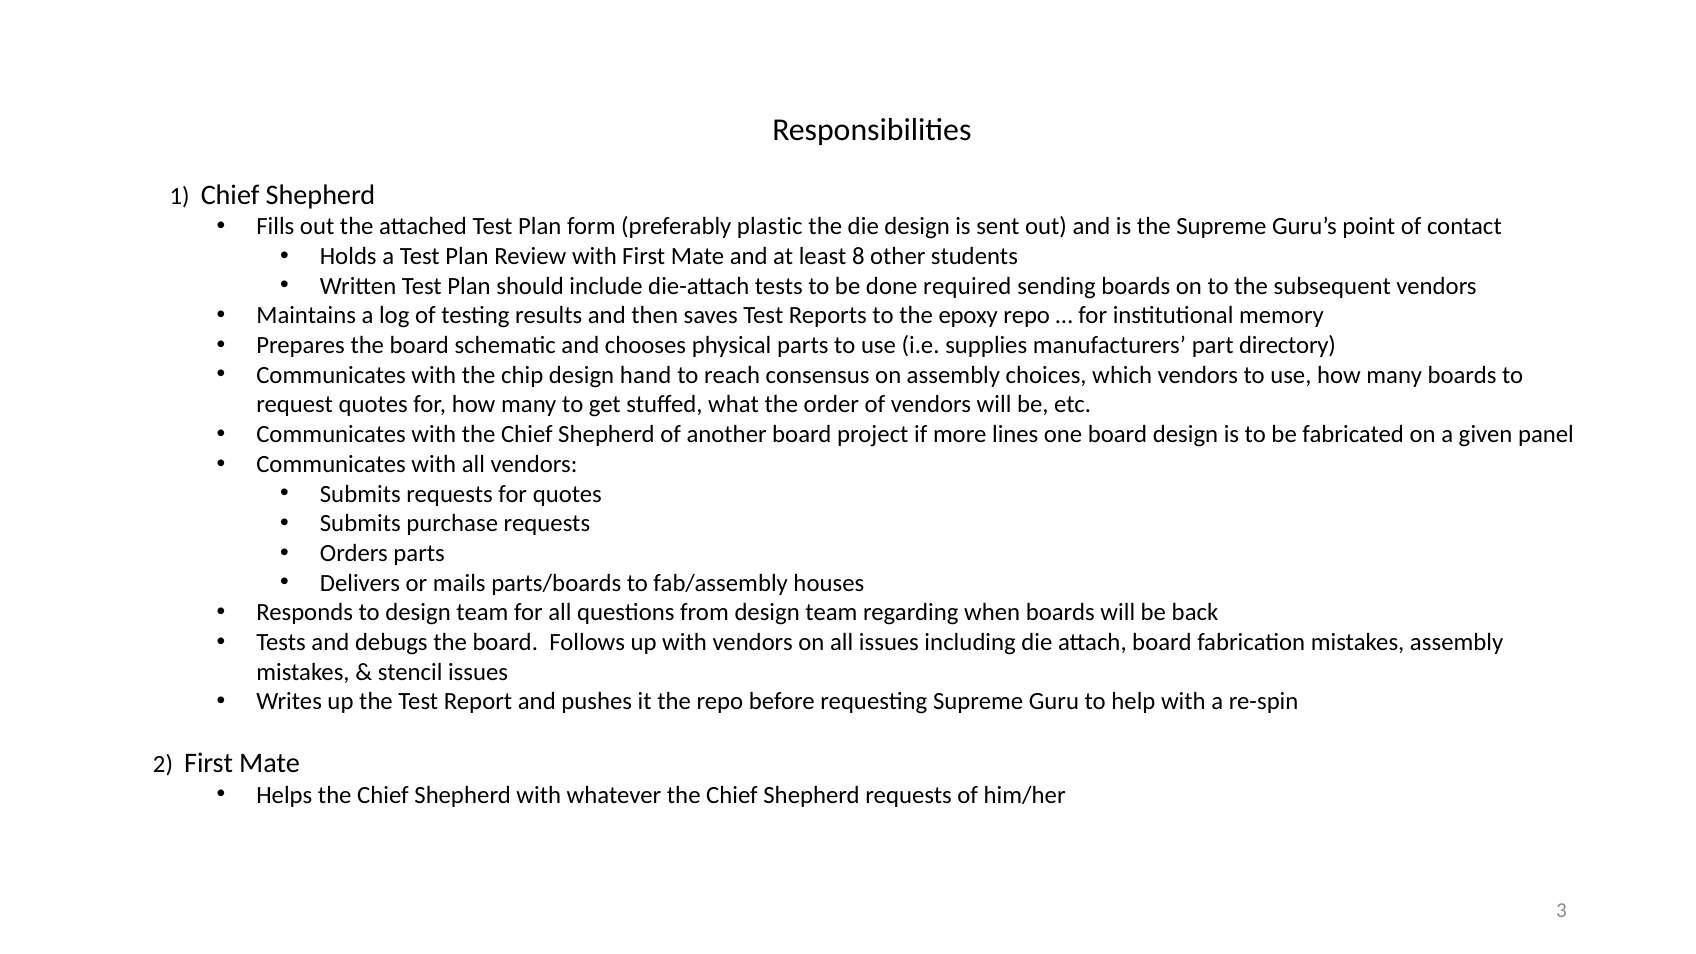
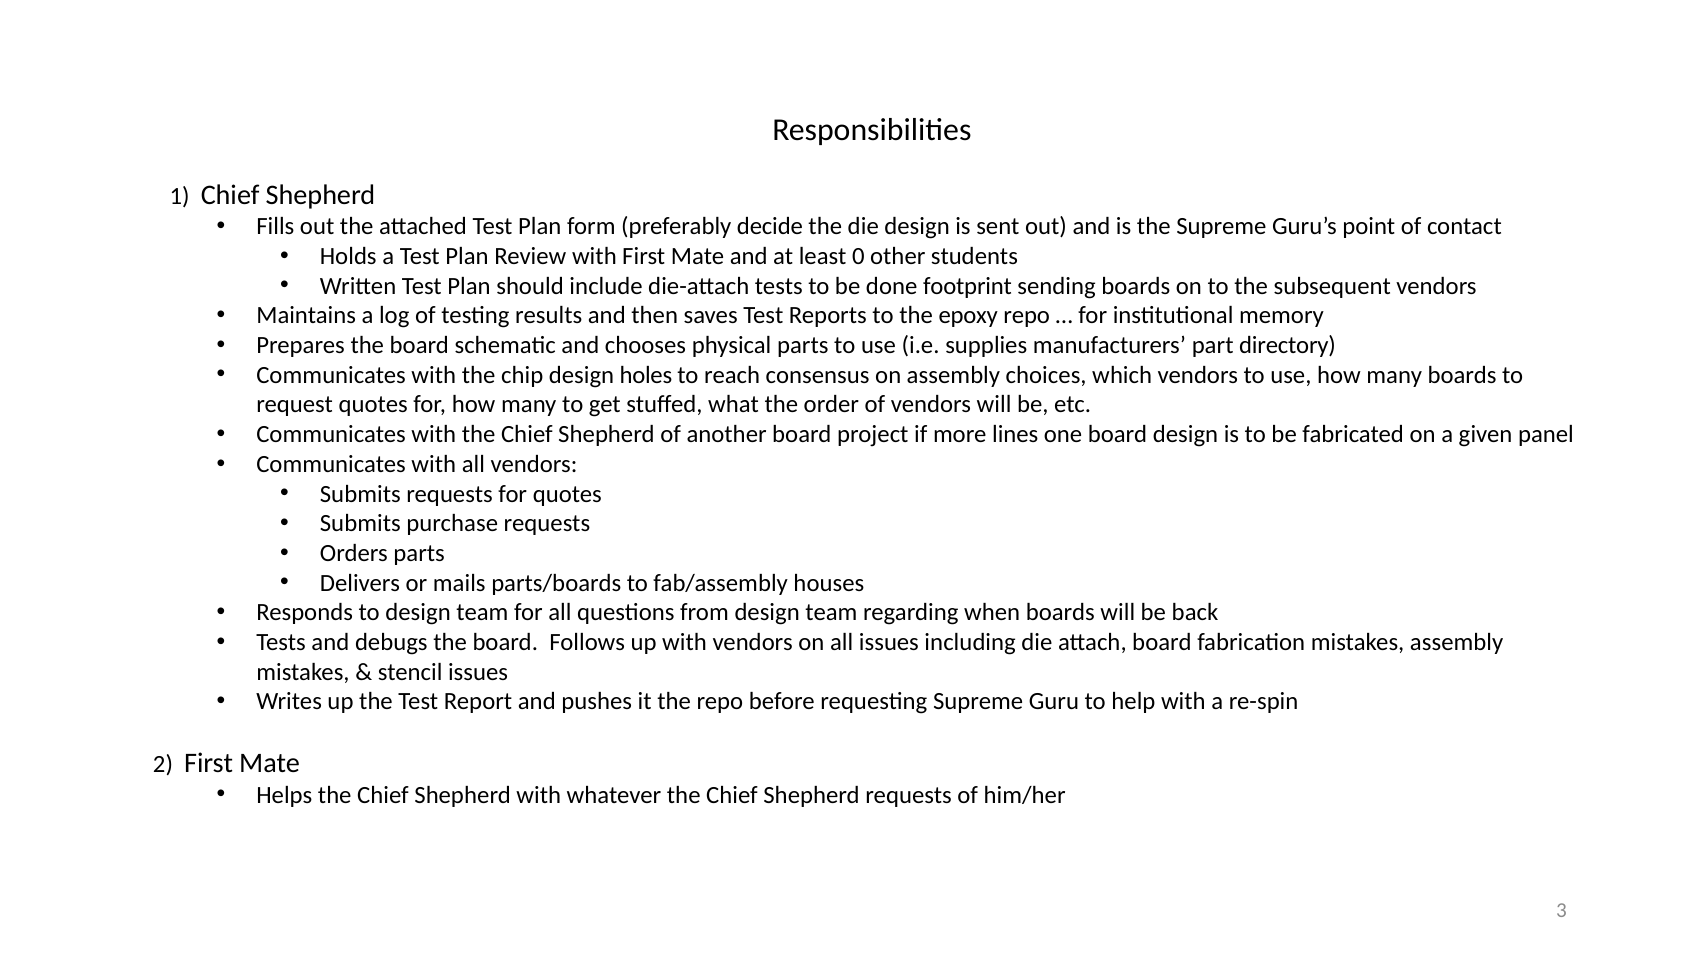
plastic: plastic -> decide (770, 227)
8: 8 -> 0 (858, 256)
required: required -> footprint (968, 286)
hand: hand -> holes (646, 375)
